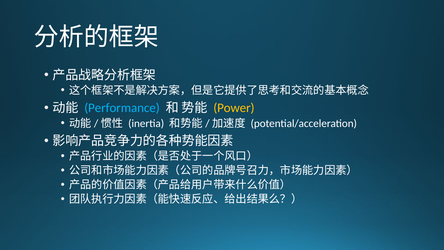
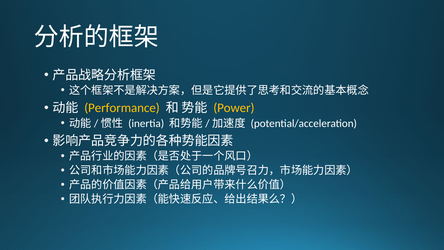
Performance colour: light blue -> yellow (122, 108)
